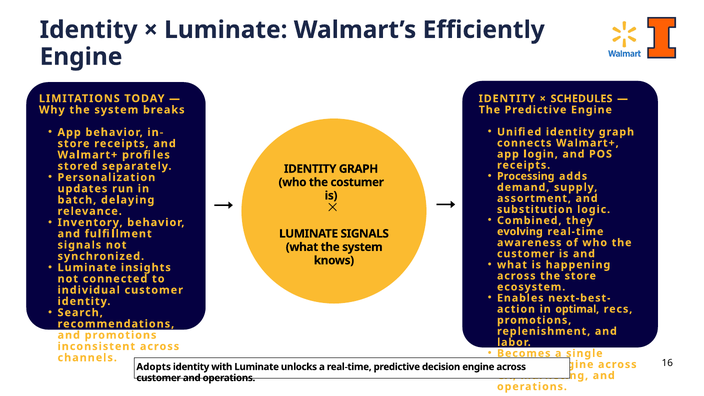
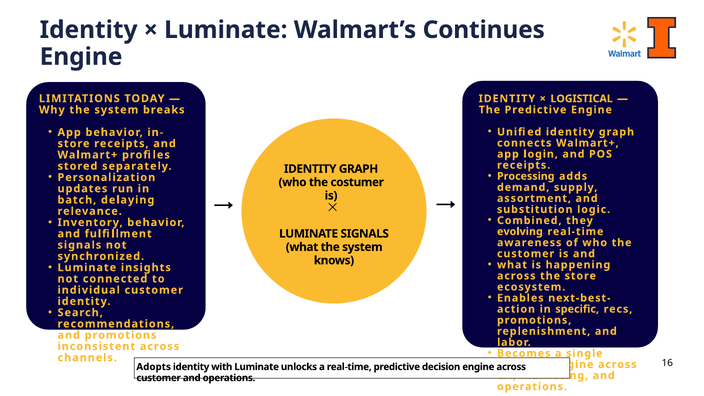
Efficiently: Efficiently -> Continues (484, 30)
SCHEDULES: SCHEDULES -> LOGISTICAL (582, 99)
optimal: optimal -> specific (577, 309)
